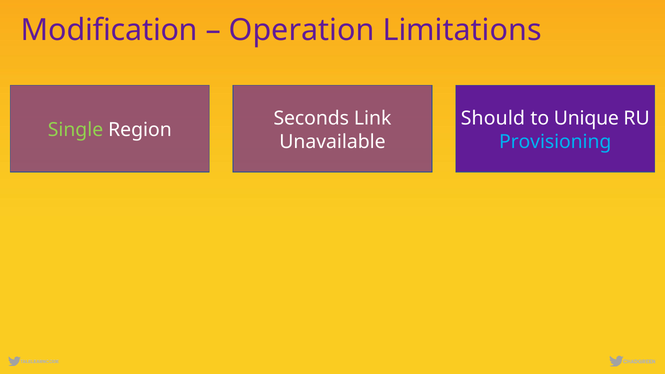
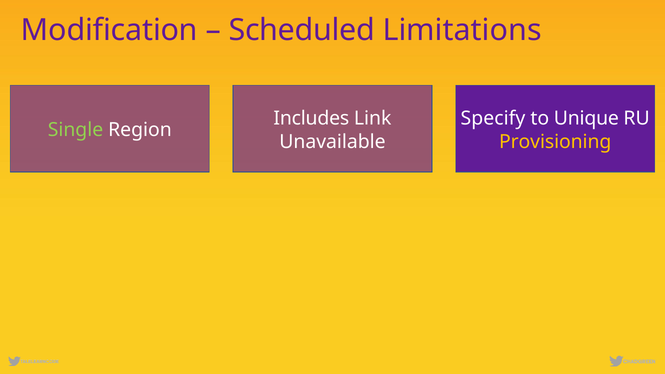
Operation: Operation -> Scheduled (302, 30)
Seconds: Seconds -> Includes (311, 118)
Should: Should -> Specify (493, 118)
Provisioning colour: light blue -> yellow (555, 142)
